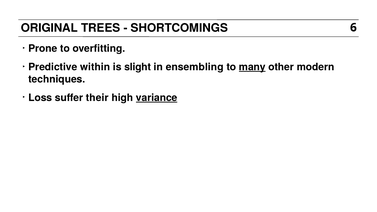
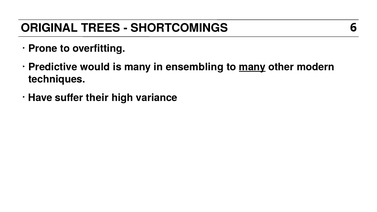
within: within -> would (95, 67)
is slight: slight -> many (138, 67)
Loss: Loss -> Have (40, 98)
variance underline: present -> none (157, 98)
